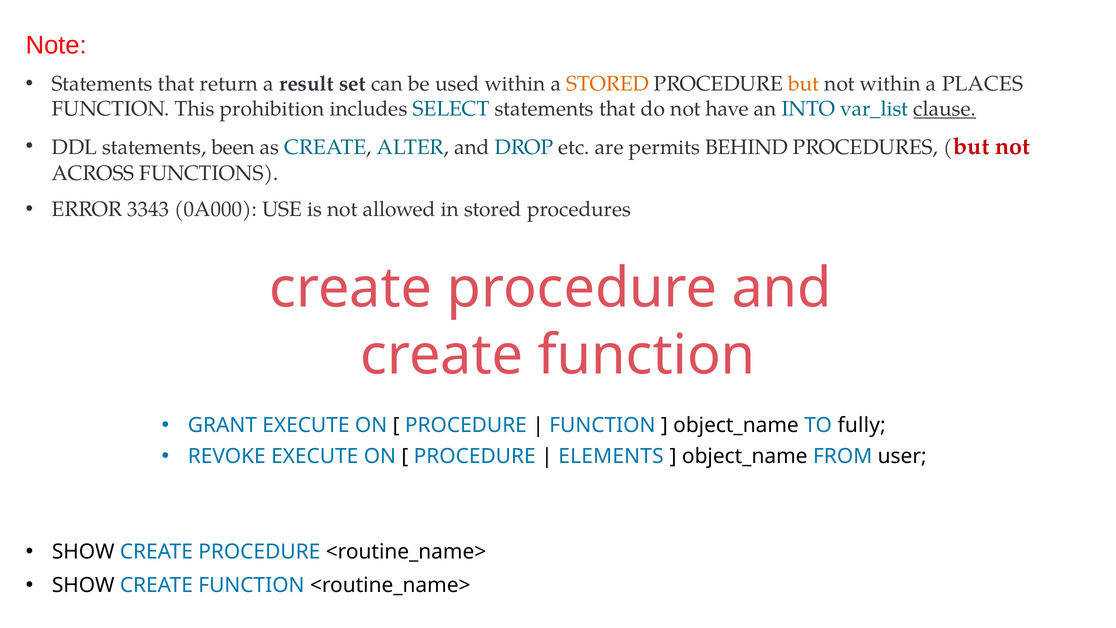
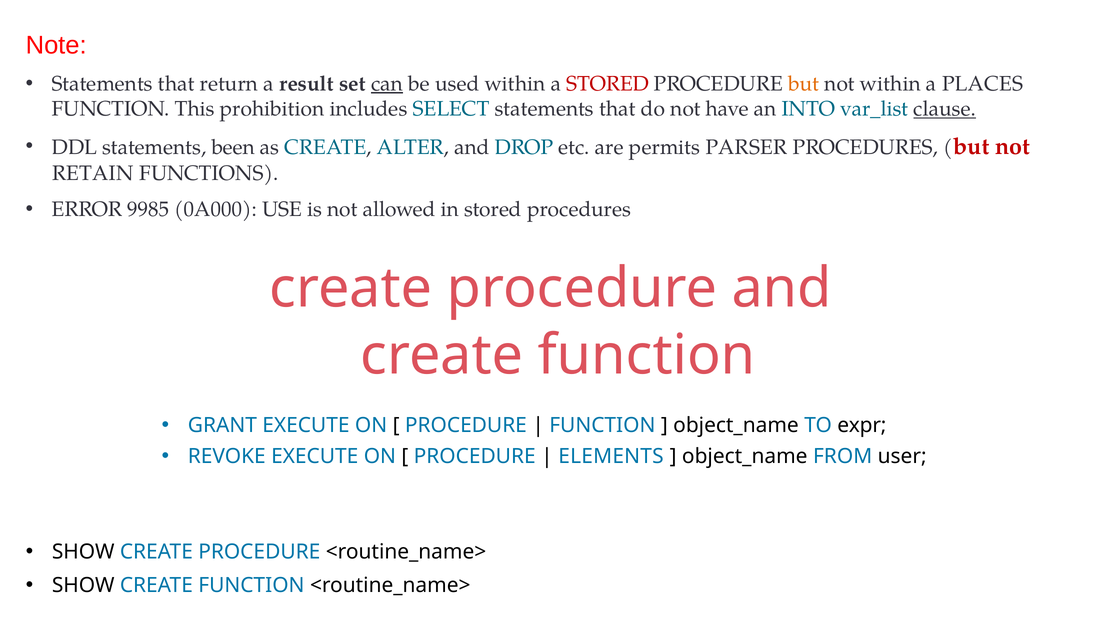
can underline: none -> present (387, 84)
STORED colour: orange -> red (608, 84)
BEHIND: BEHIND -> PARSER (746, 147)
ACROSS: ACROSS -> RETAIN (93, 173)
3343: 3343 -> 9985 (148, 209)
fully: fully -> expr (862, 425)
